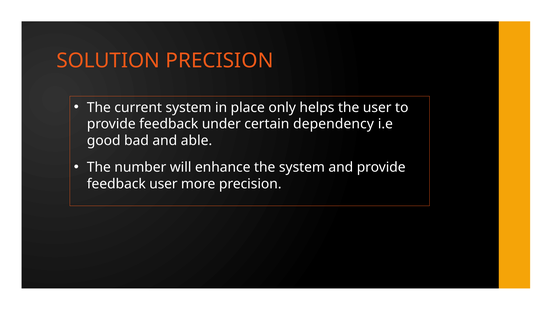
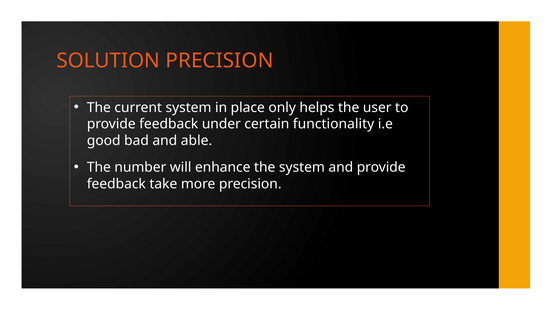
dependency: dependency -> functionality (334, 124)
feedback user: user -> take (163, 184)
